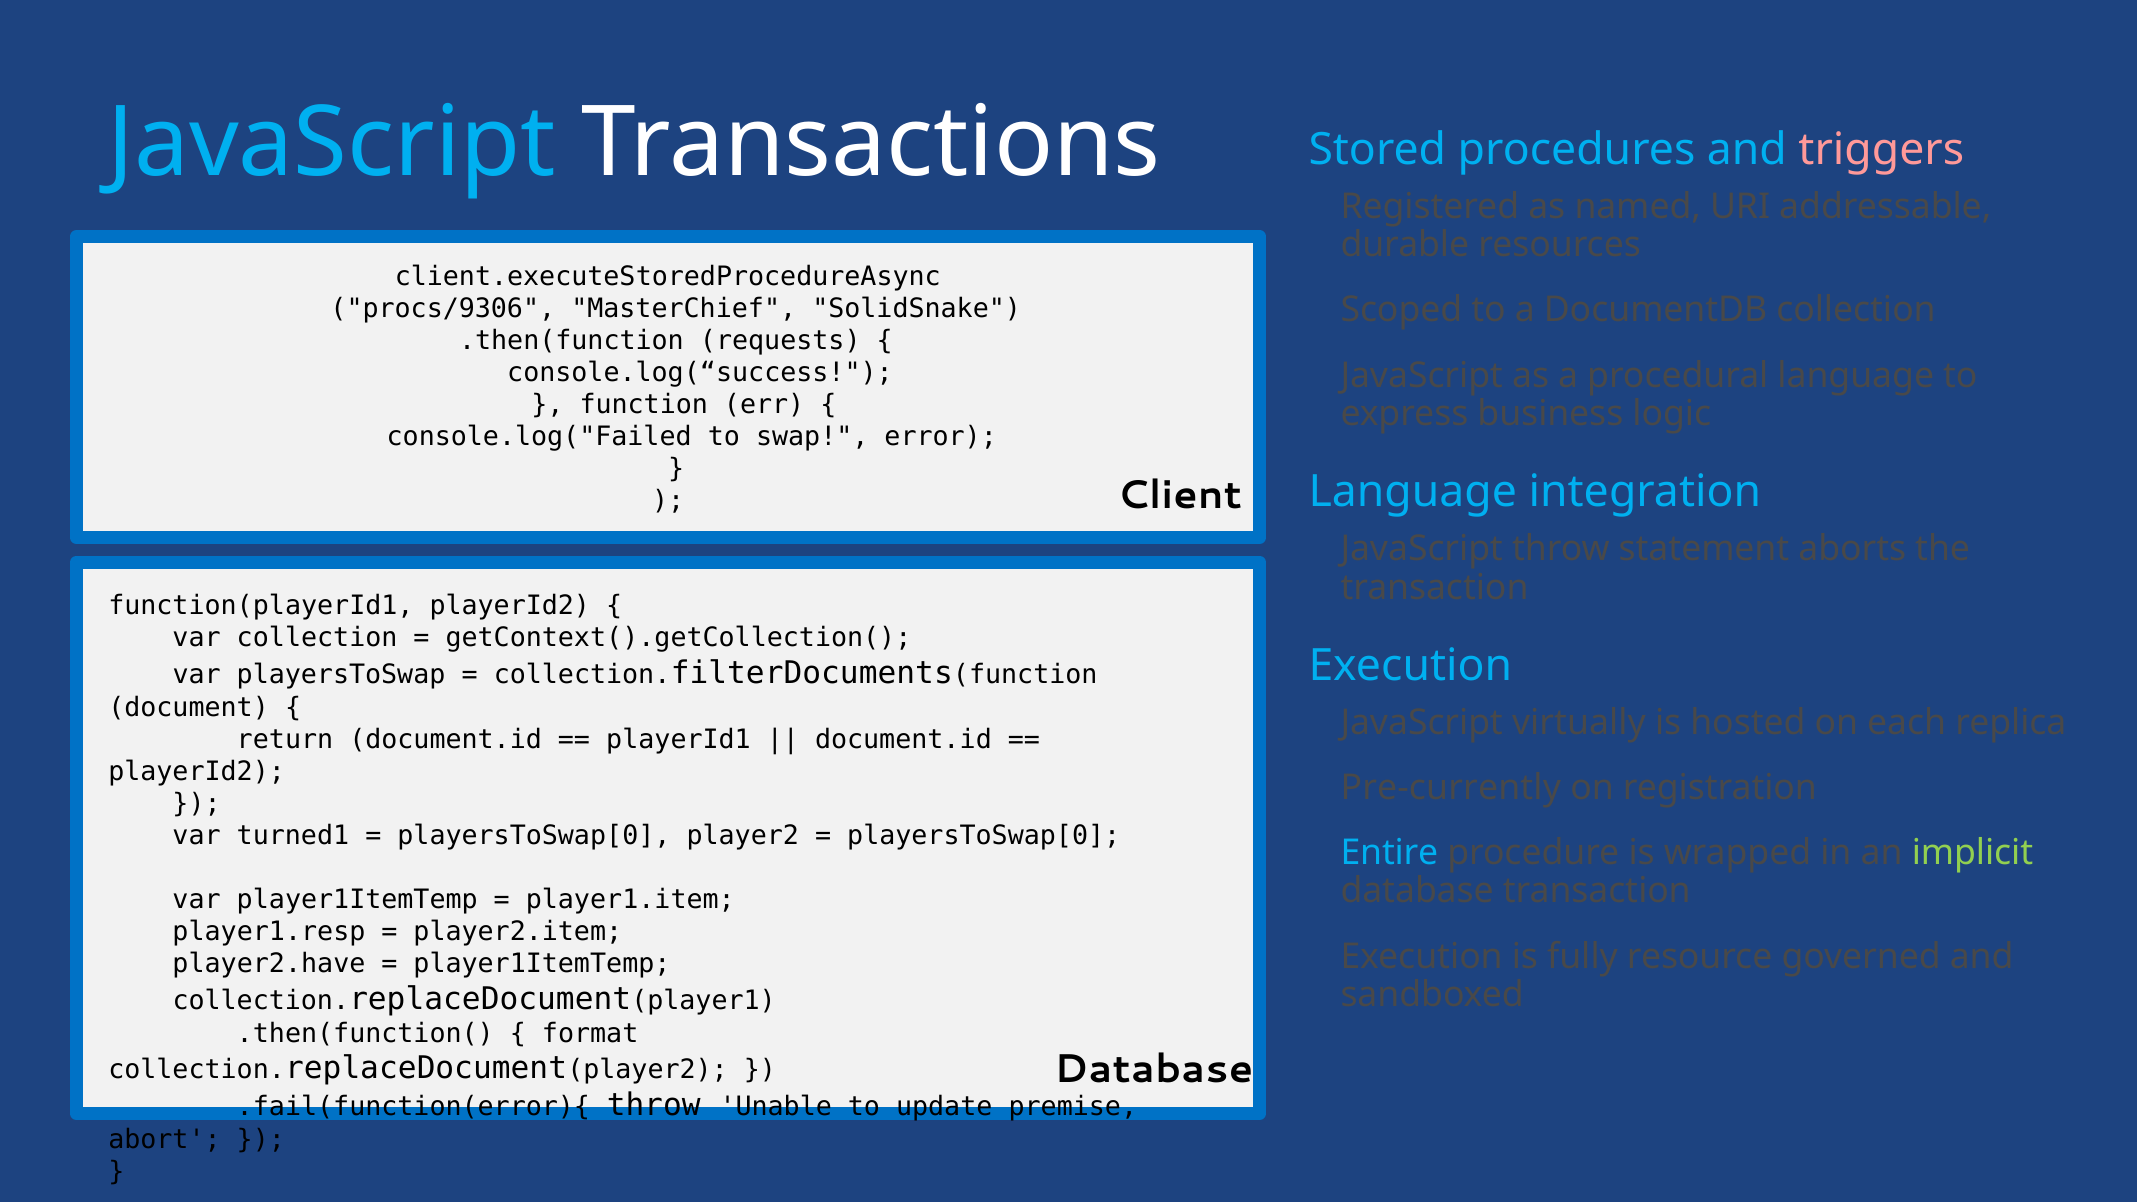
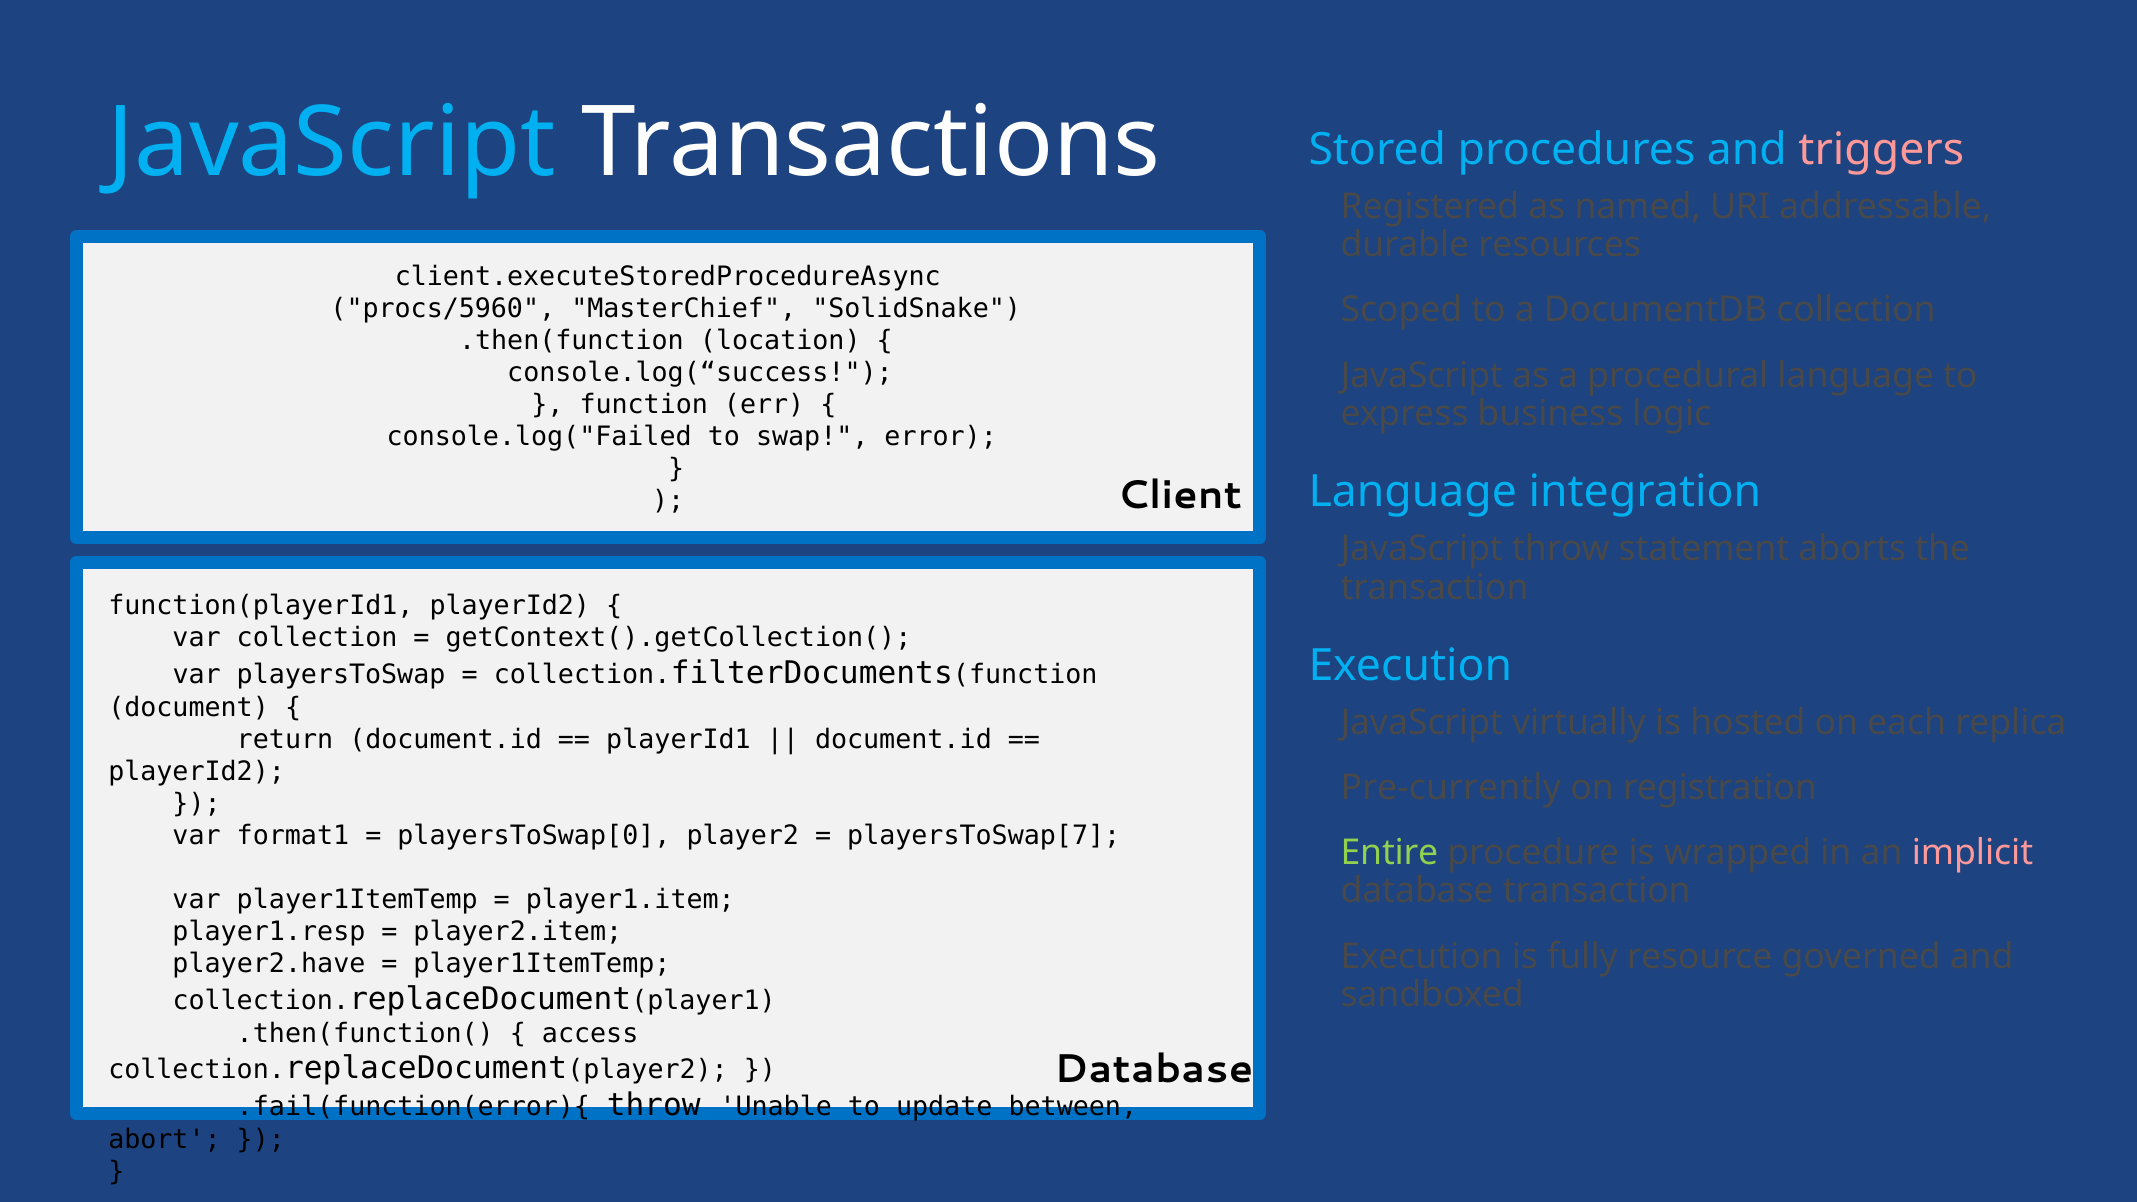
procs/9306: procs/9306 -> procs/5960 (443, 309)
requests: requests -> location (780, 341)
turned1: turned1 -> format1 (293, 836)
playersToSwap[0: playersToSwap[0 -> playersToSwap[7 (984, 836)
Entire colour: light blue -> light green (1389, 853)
implicit colour: light green -> pink (1973, 853)
format: format -> access (590, 1033)
premise: premise -> between (1073, 1107)
